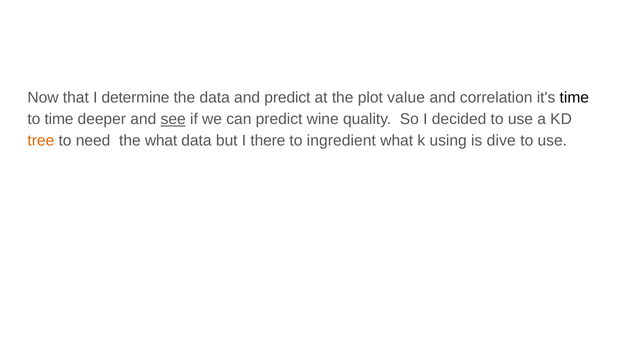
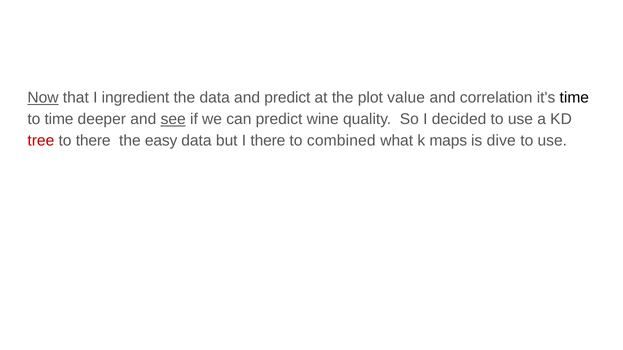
Now underline: none -> present (43, 98)
determine: determine -> ingredient (136, 98)
tree colour: orange -> red (41, 141)
to need: need -> there (93, 141)
the what: what -> easy (161, 141)
ingredient: ingredient -> combined (341, 141)
using: using -> maps (448, 141)
